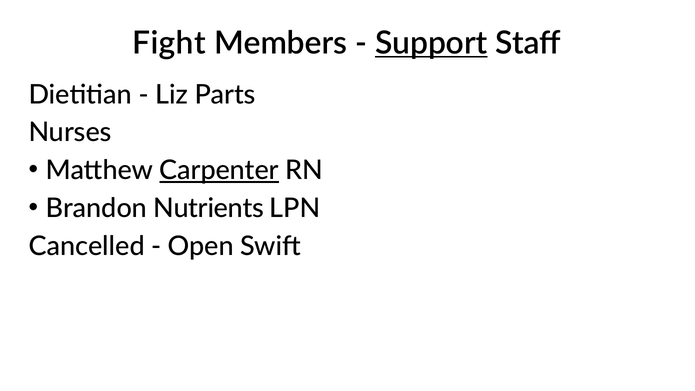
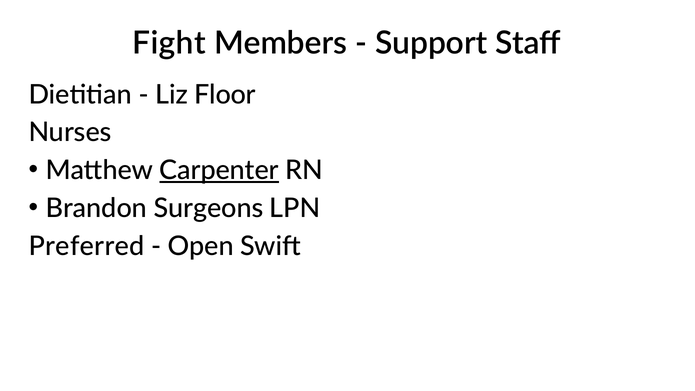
Support underline: present -> none (431, 43)
Parts: Parts -> Floor (225, 95)
Nutrients: Nutrients -> Surgeons (209, 208)
Cancelled: Cancelled -> Preferred (87, 246)
